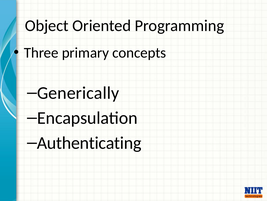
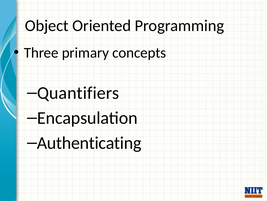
Generically: Generically -> Quantifiers (78, 93)
